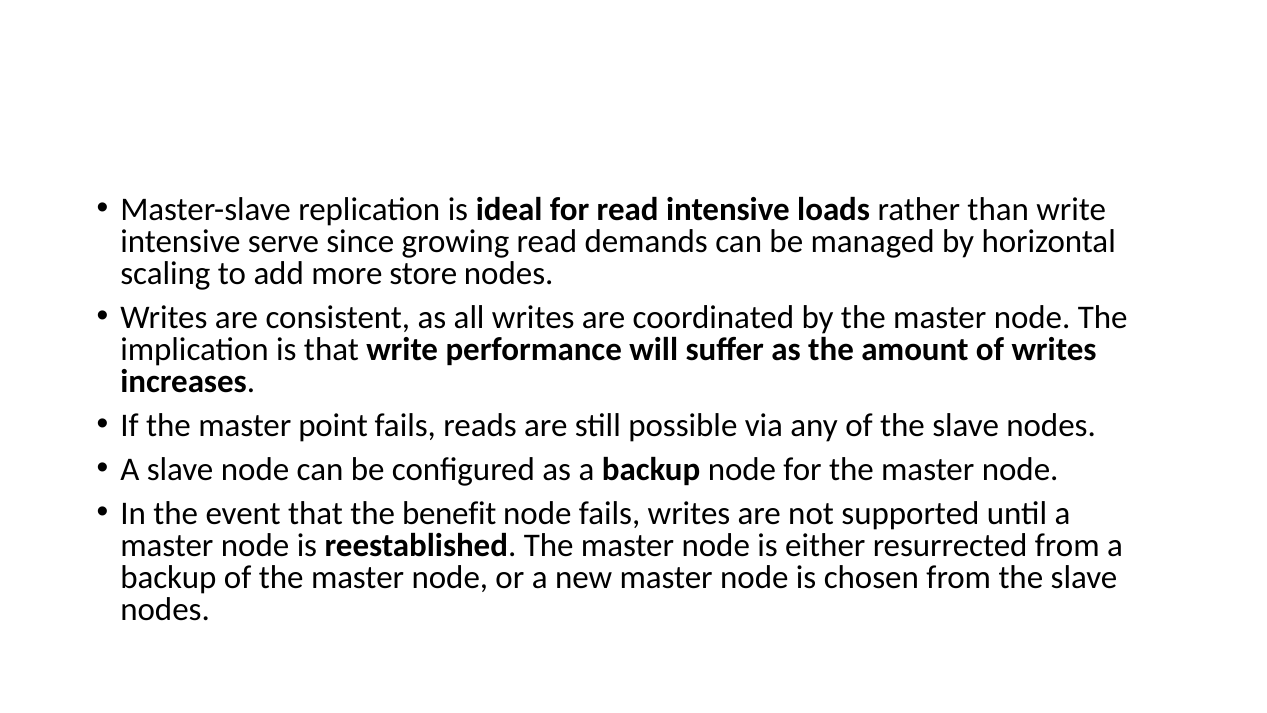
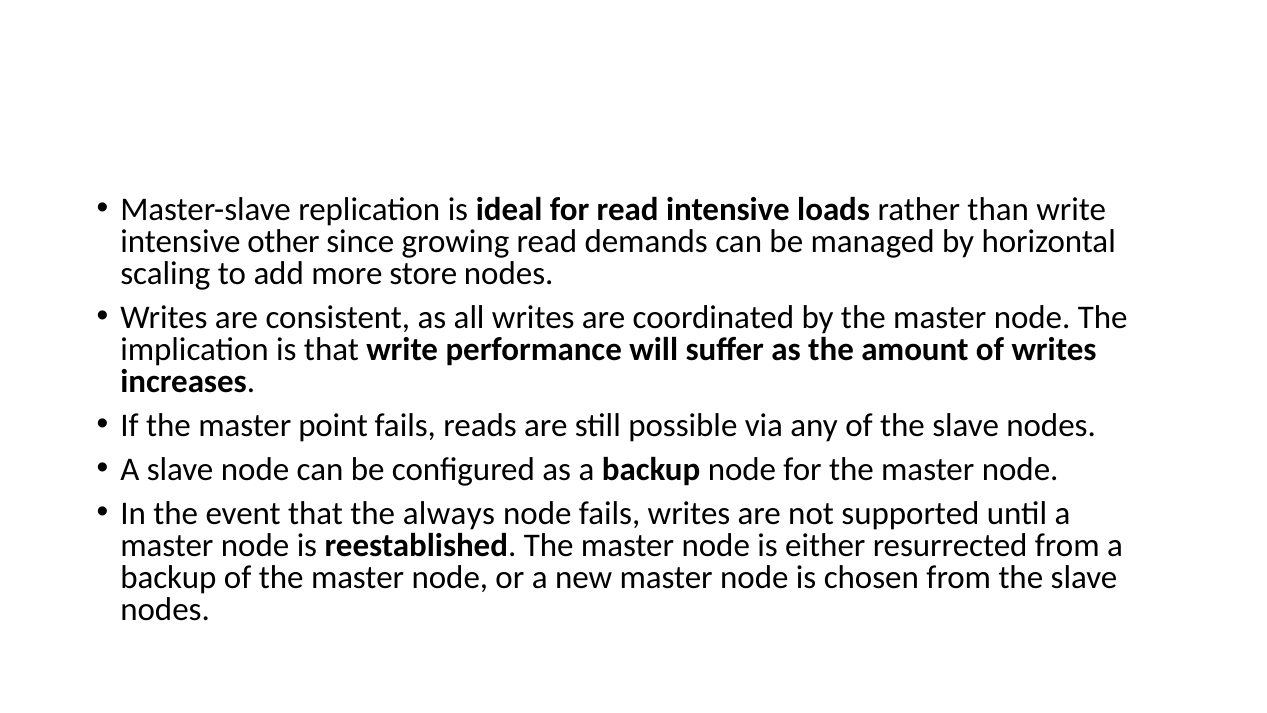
serve: serve -> other (284, 241)
benefit: benefit -> always (449, 513)
